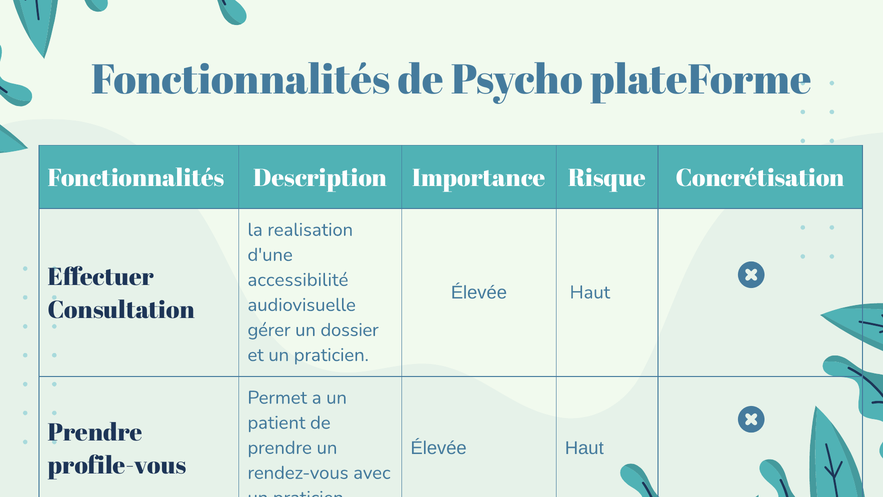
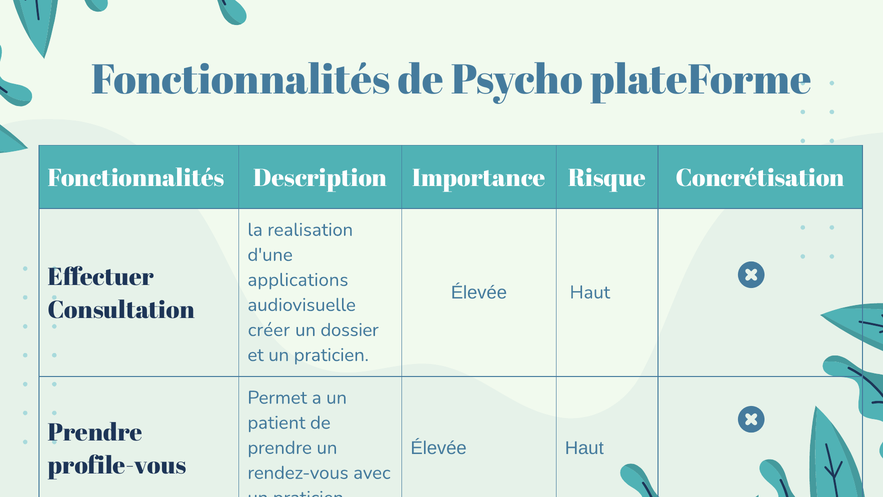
accessibilité: accessibilité -> applications (298, 280)
gérer: gérer -> créer (269, 330)
